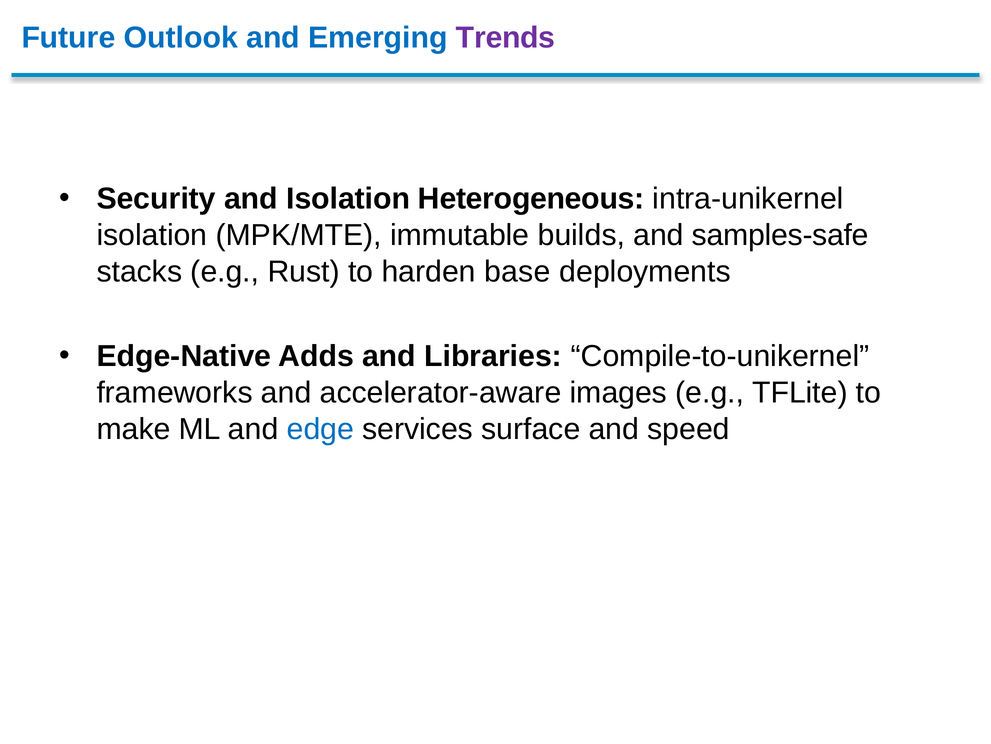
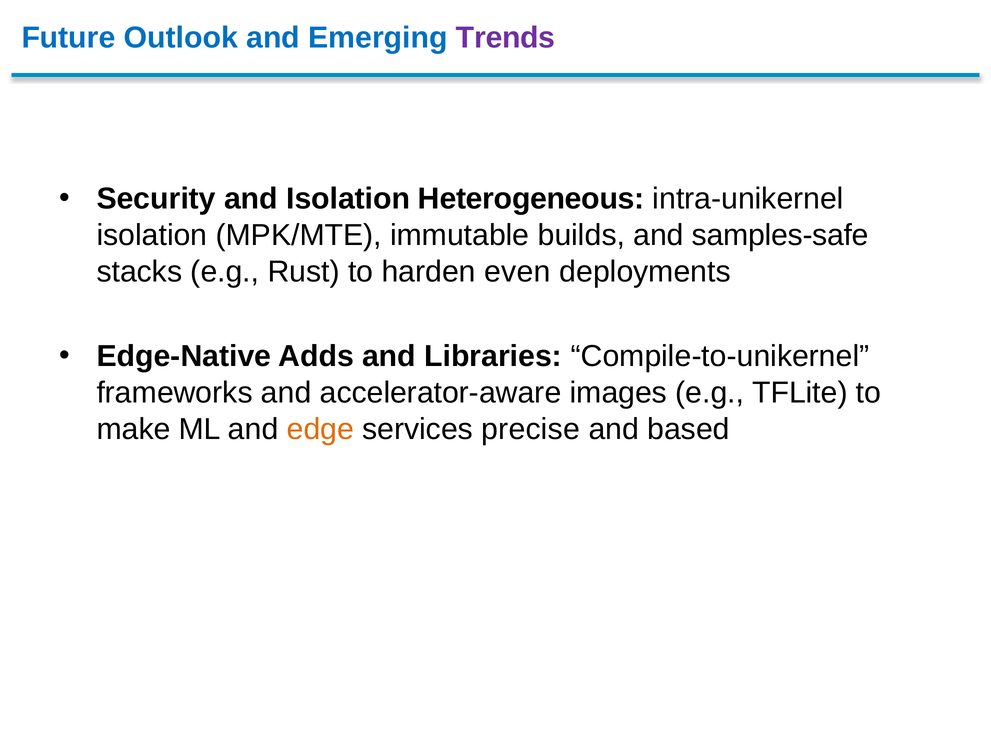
base: base -> even (517, 271)
edge colour: blue -> orange (320, 429)
surface: surface -> precise (531, 429)
speed: speed -> based (688, 429)
